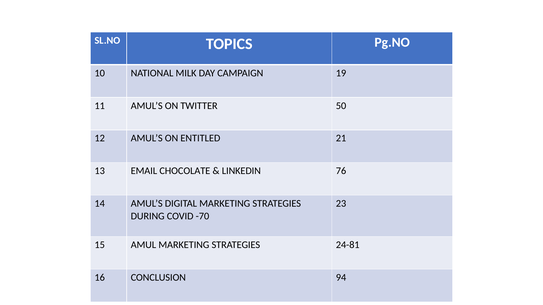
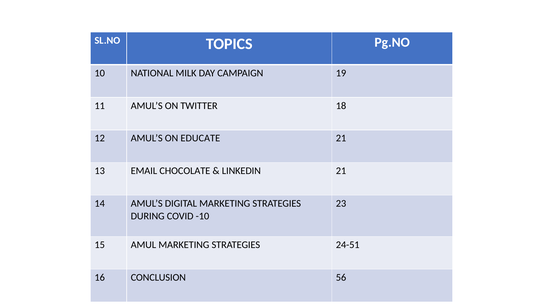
50: 50 -> 18 (341, 106)
ENTITLED: ENTITLED -> EDUCATE (200, 139)
LINKEDIN 76: 76 -> 21 (341, 171)
-70: -70 -> -10 (202, 216)
24-81: 24-81 -> 24-51 (348, 245)
94: 94 -> 56 (341, 278)
